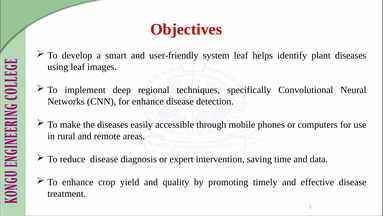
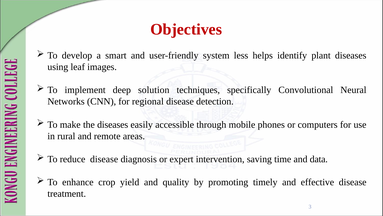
system leaf: leaf -> less (241, 55)
regional: regional -> solution (154, 90)
for enhance: enhance -> regional (148, 101)
